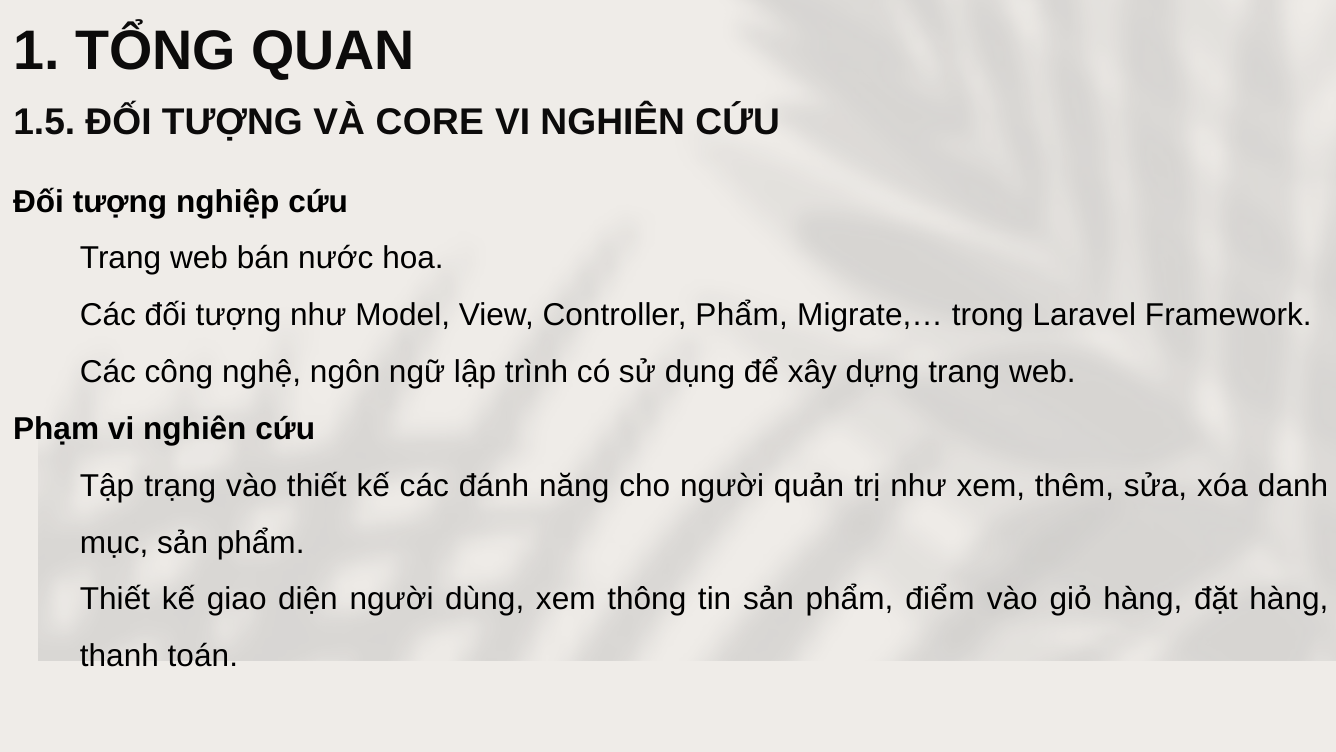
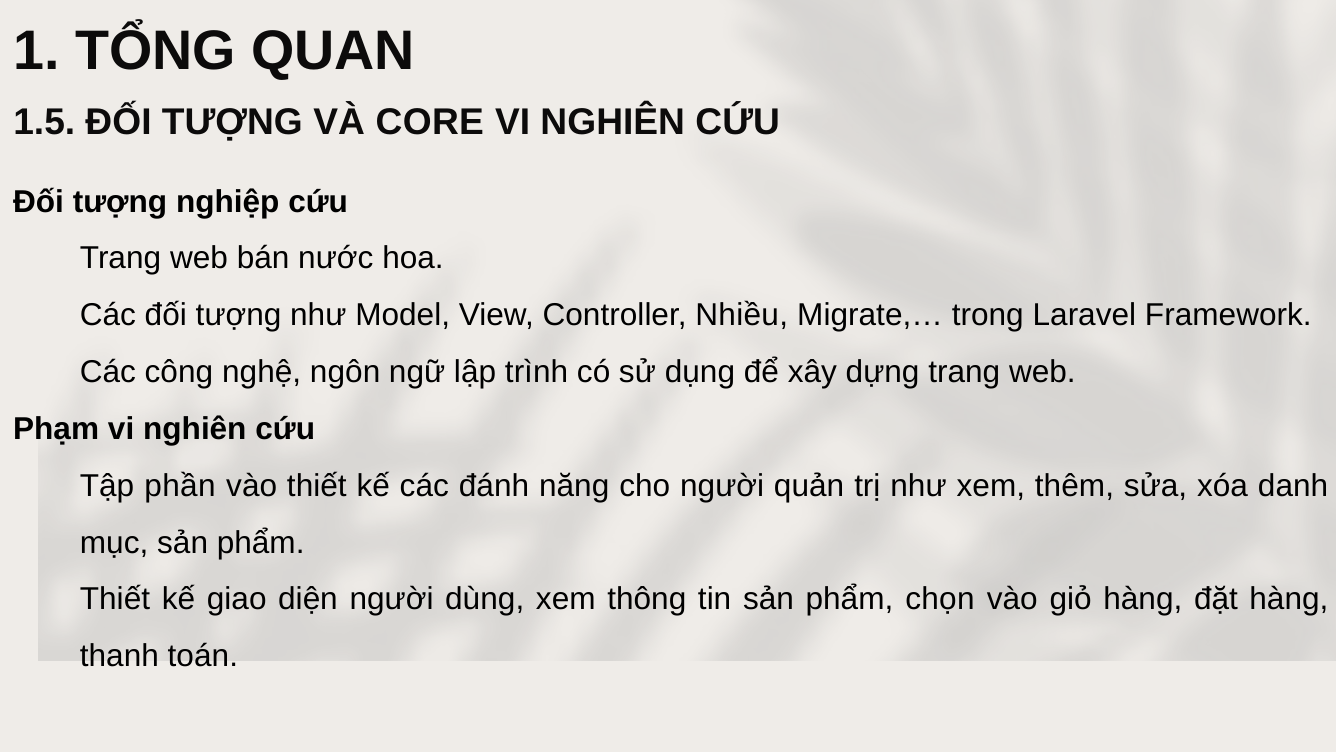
Controller Phẩm: Phẩm -> Nhiều (742, 315)
trạng: trạng -> phần (180, 486)
điểm: điểm -> chọn (940, 599)
